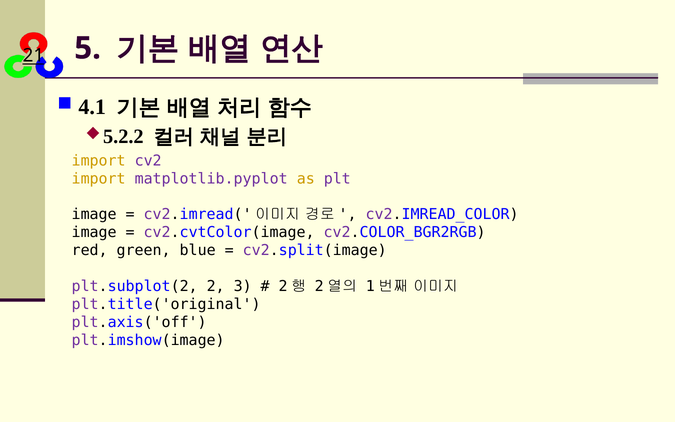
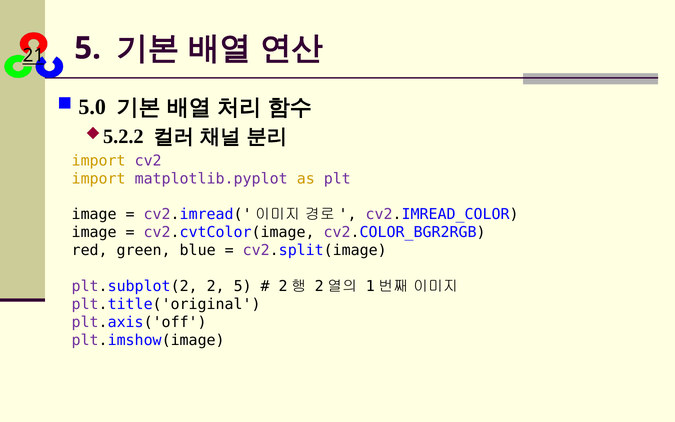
4.1: 4.1 -> 5.0 (92, 107)
2 3: 3 -> 5 (243, 286)
